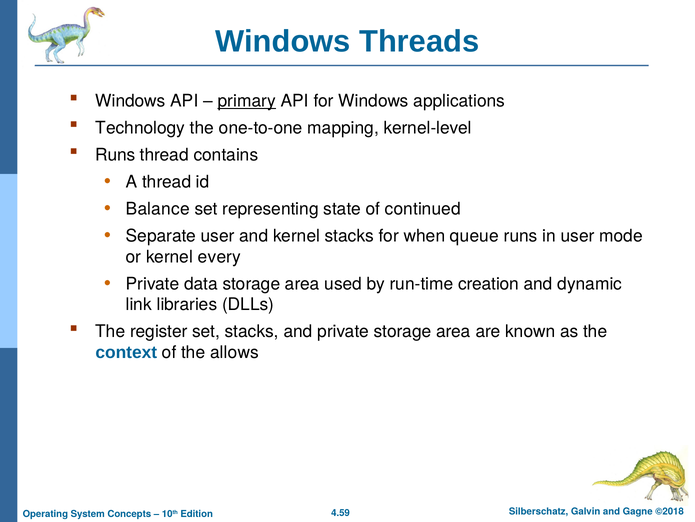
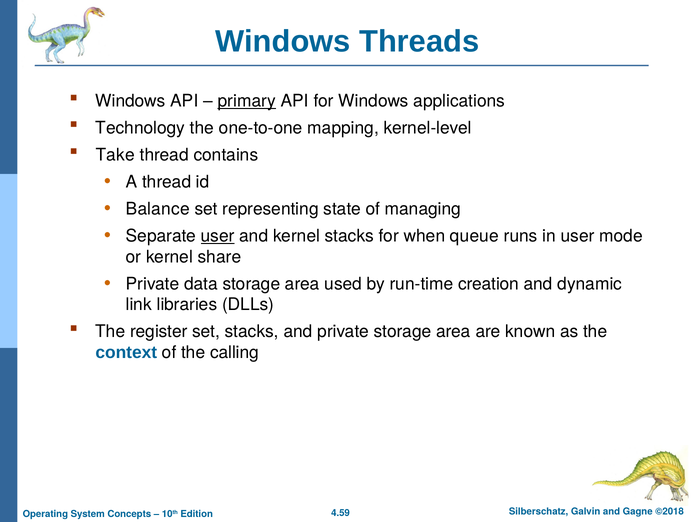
Runs: Runs -> Take (115, 155)
continued: continued -> managing (423, 209)
user underline: none -> present (218, 236)
every: every -> share (219, 257)
allows: allows -> calling (235, 352)
